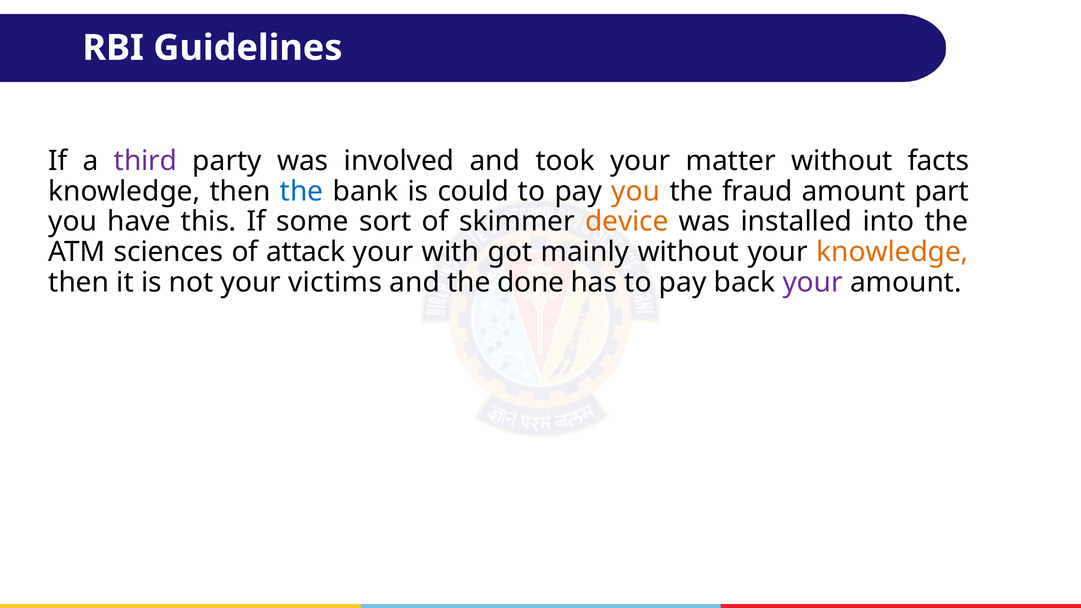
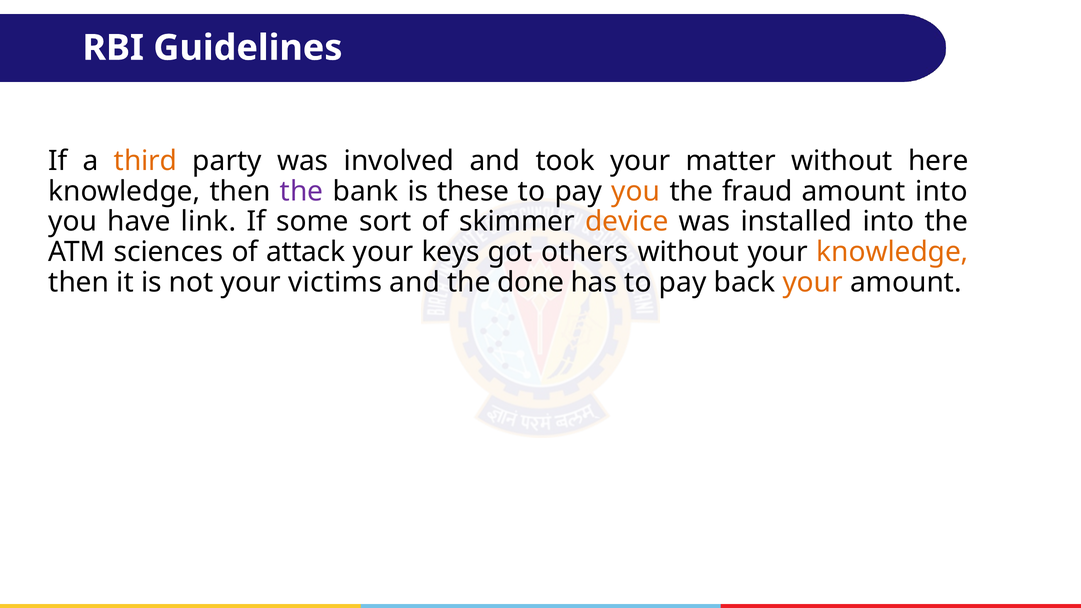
third colour: purple -> orange (146, 161)
facts: facts -> here (938, 161)
the colour: blue -> purple (302, 191)
could: could -> these (473, 191)
amount part: part -> into (941, 191)
this: this -> link (209, 222)
with: with -> keys (451, 252)
mainly: mainly -> others (585, 252)
your colour: purple -> orange (813, 282)
